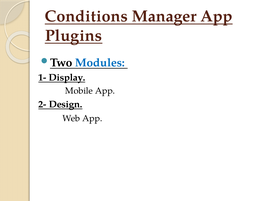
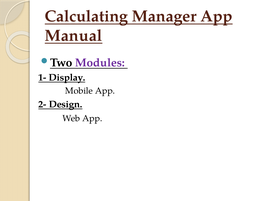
Conditions: Conditions -> Calculating (86, 16)
Plugins: Plugins -> Manual (74, 36)
Modules colour: blue -> purple (100, 63)
